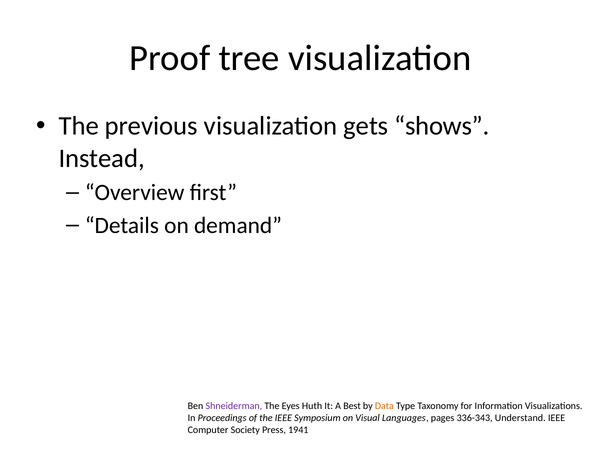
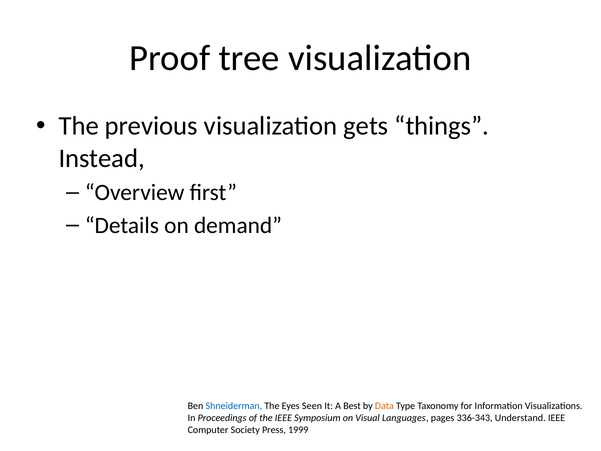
shows: shows -> things (442, 126)
Shneiderman colour: purple -> blue (234, 406)
Huth: Huth -> Seen (312, 406)
1941: 1941 -> 1999 (298, 430)
